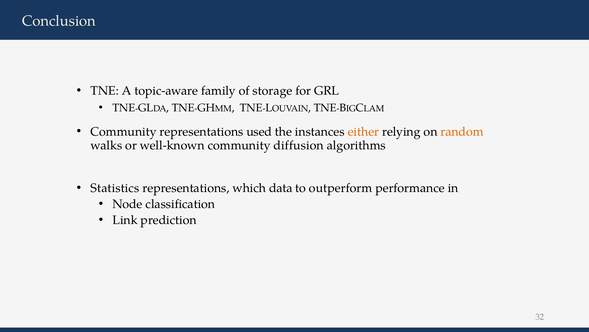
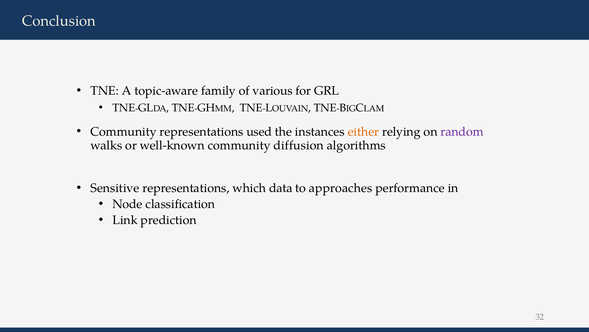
storage: storage -> various (273, 91)
random colour: orange -> purple (462, 131)
Statistics: Statistics -> Sensitive (115, 188)
outperform: outperform -> approaches (341, 188)
